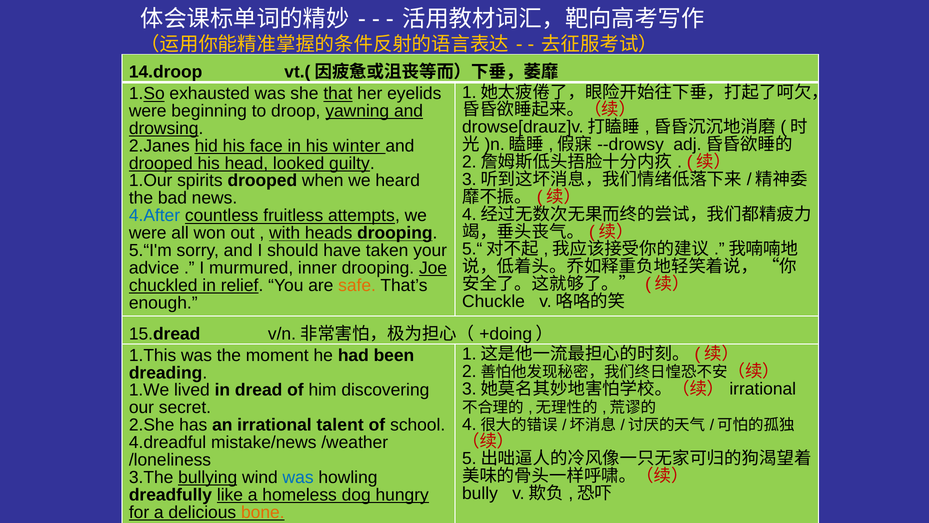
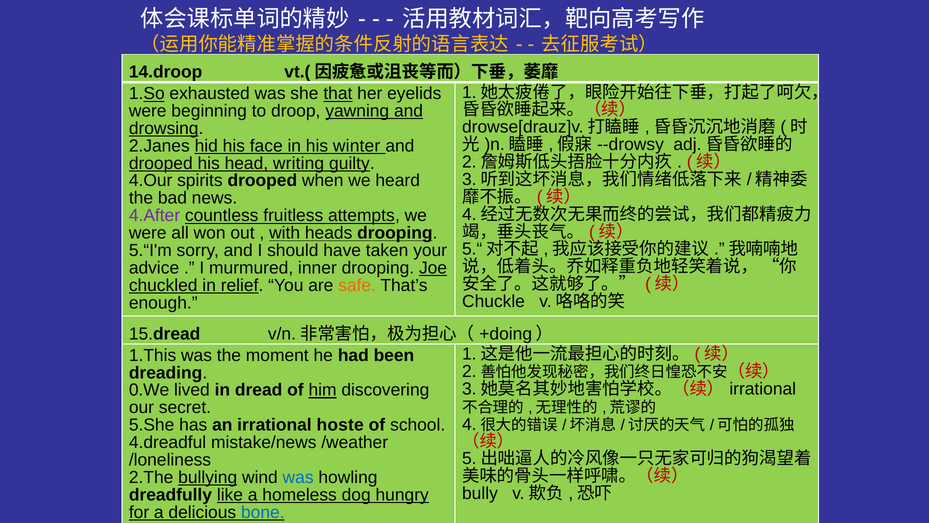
looked: looked -> writing (299, 163)
1.Our: 1.Our -> 4.Our (151, 181)
4.After colour: blue -> purple (154, 215)
1.We: 1.We -> 0.We (149, 390)
him underline: none -> present (323, 390)
2.She: 2.She -> 5.She (152, 425)
talent: talent -> hoste (340, 425)
3.The: 3.The -> 2.The (151, 477)
bone colour: orange -> blue (263, 512)
